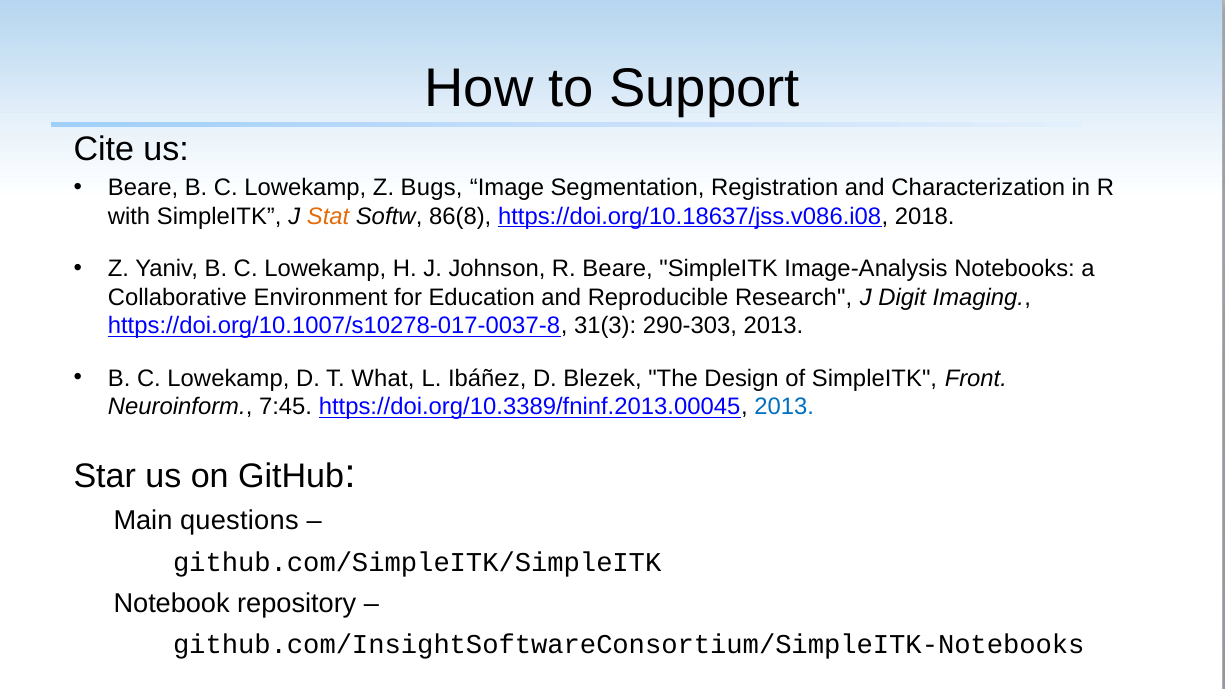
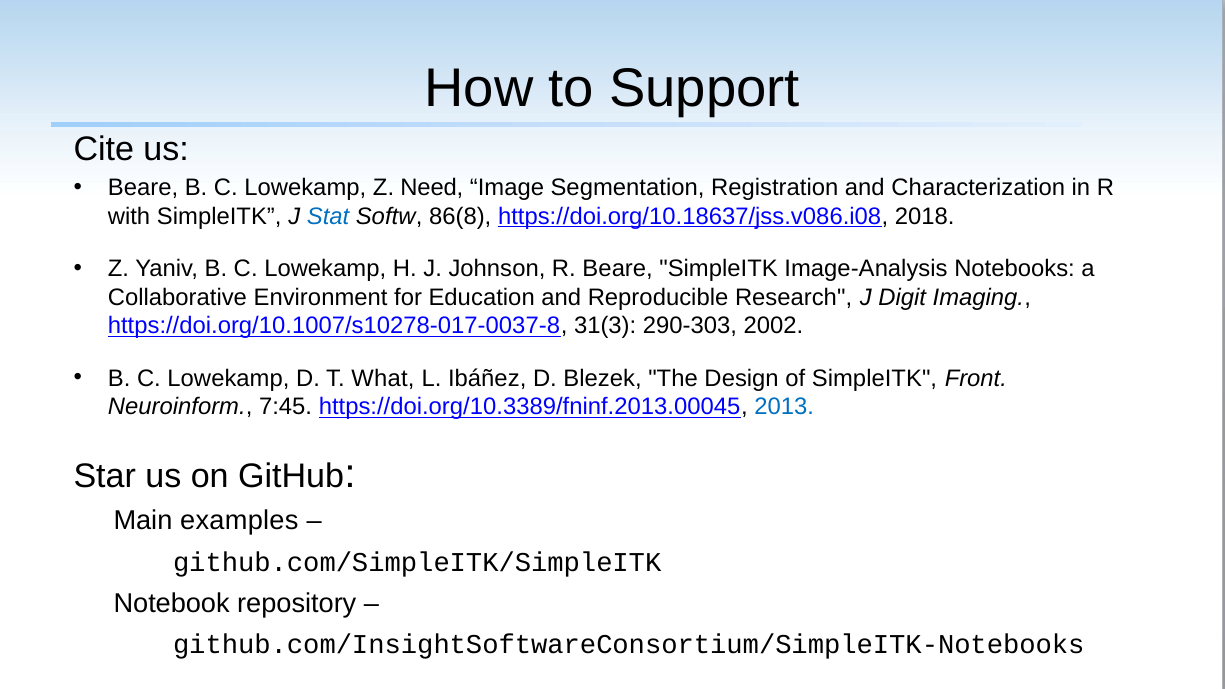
Bugs: Bugs -> Need (432, 188)
Stat colour: orange -> blue (328, 216)
290-303 2013: 2013 -> 2002 (773, 326)
questions: questions -> examples (239, 521)
